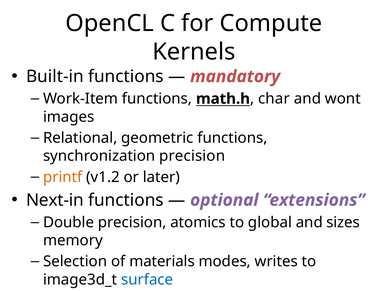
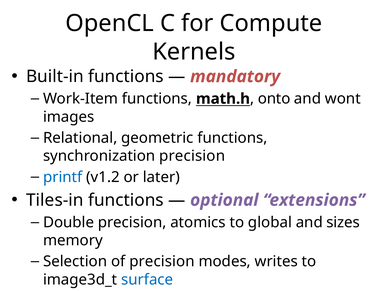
char: char -> onto (274, 99)
printf colour: orange -> blue (63, 177)
Next-in: Next-in -> Tiles-in (55, 200)
of materials: materials -> precision (162, 262)
